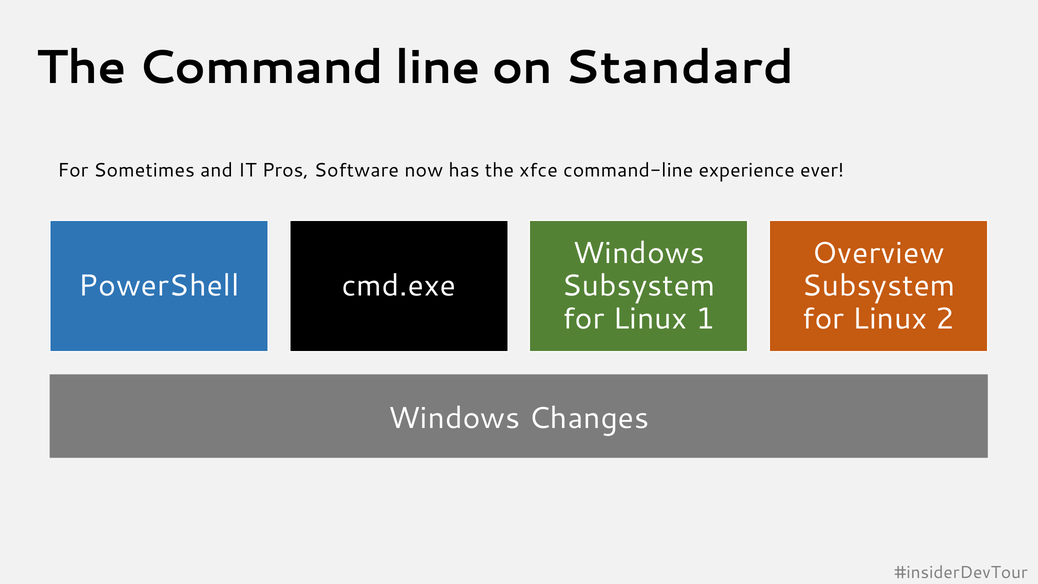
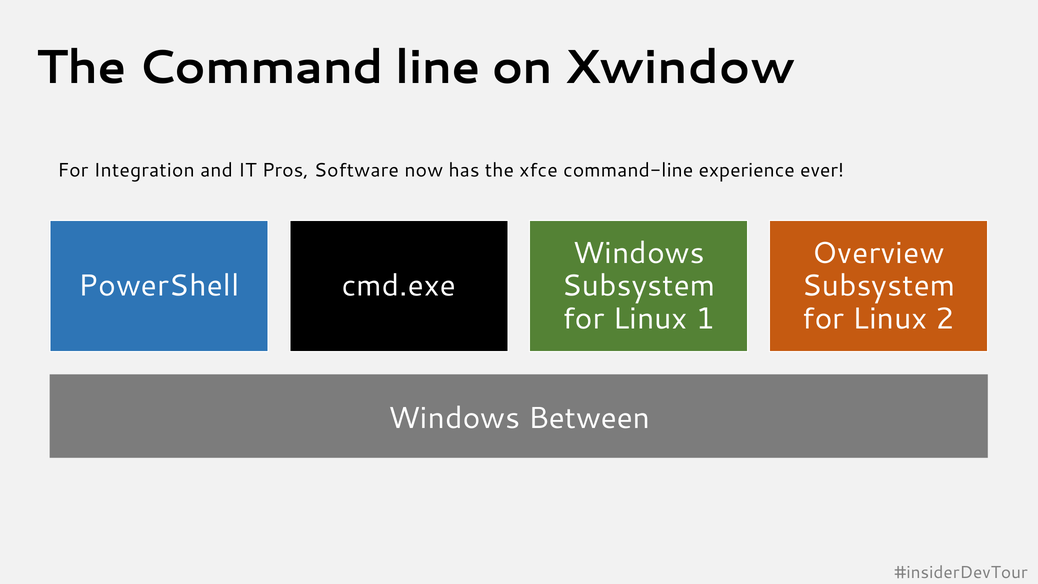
Standard: Standard -> Xwindow (680, 68)
Sometimes: Sometimes -> Integration (144, 170)
Changes: Changes -> Between (589, 418)
